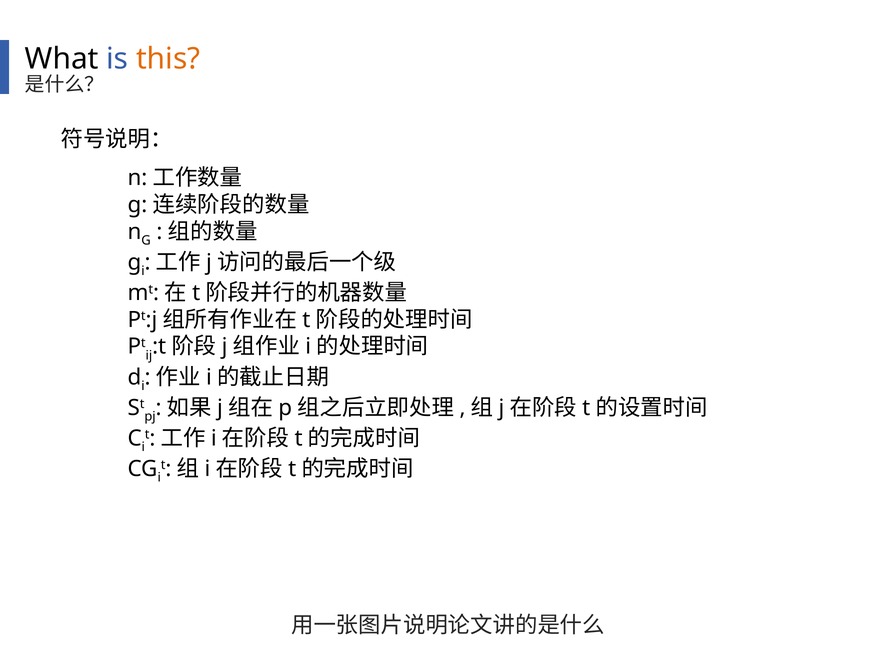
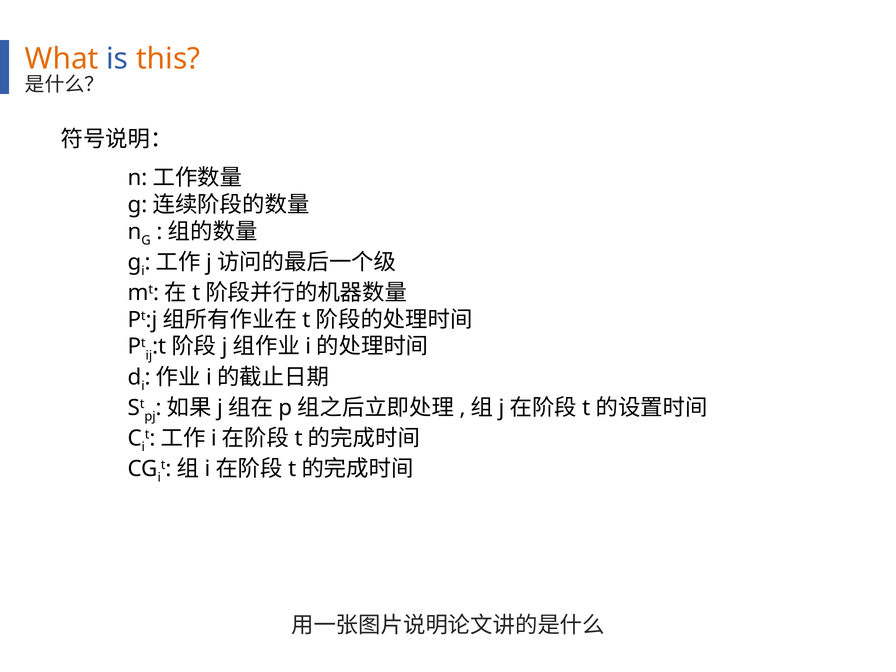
What colour: black -> orange (62, 59)
